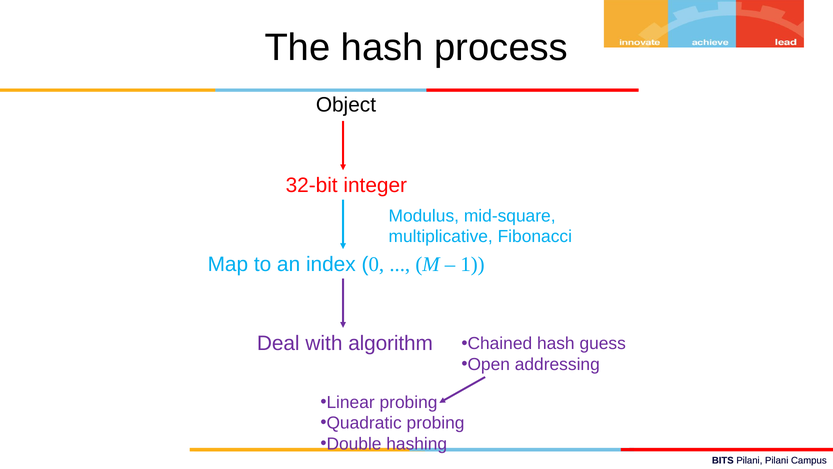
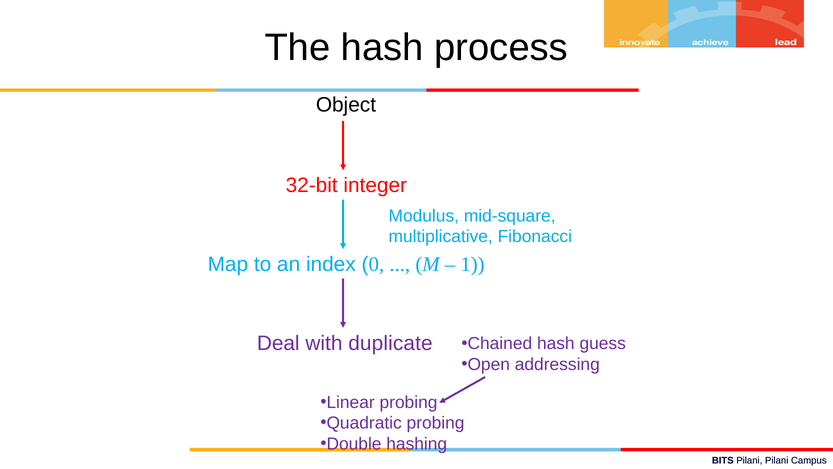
algorithm: algorithm -> duplicate (390, 343)
